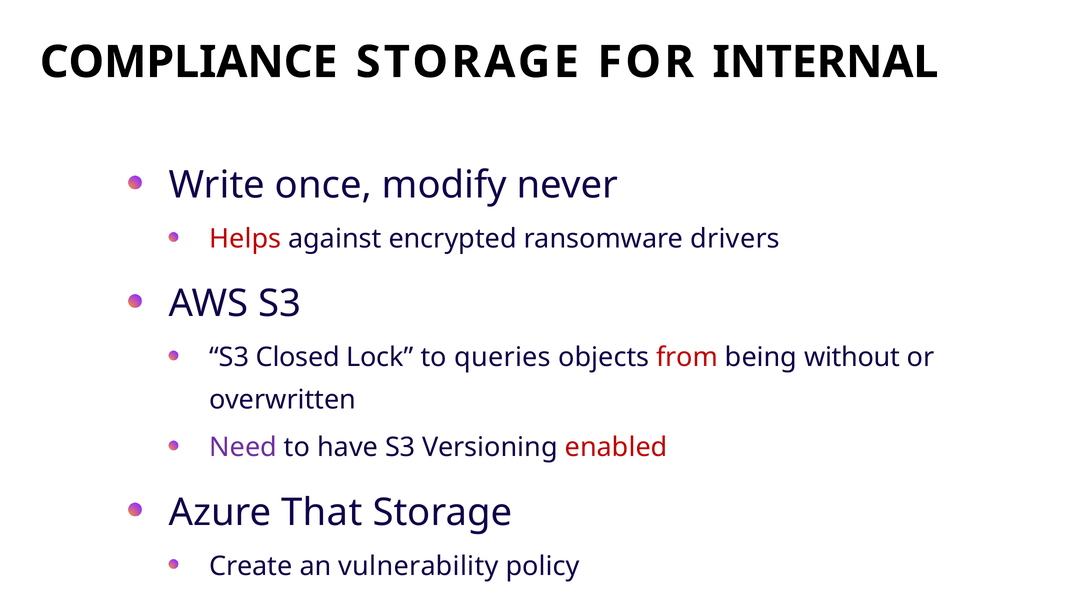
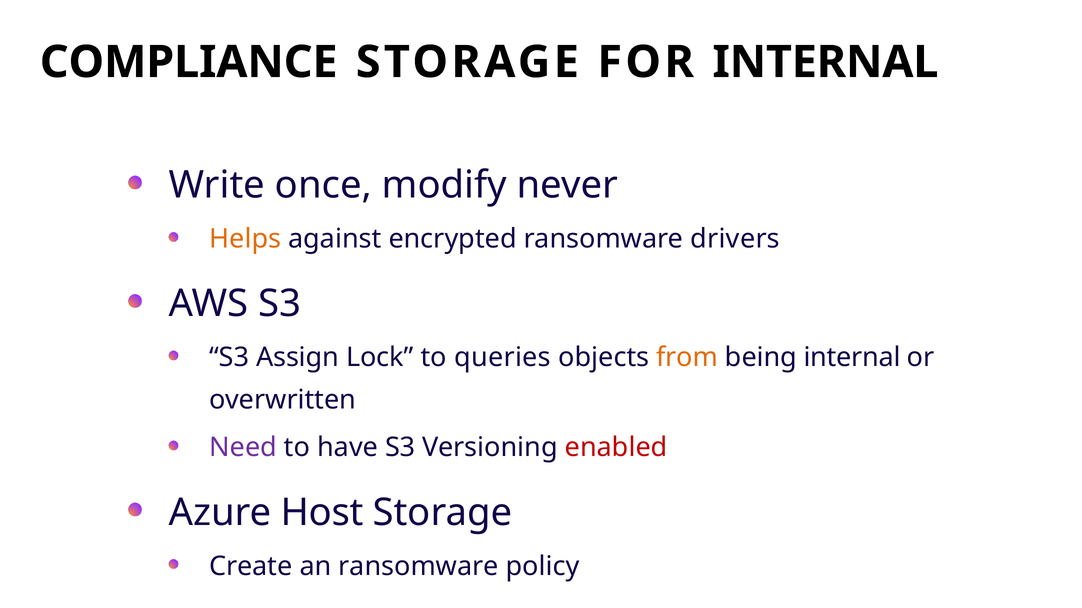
Helps colour: red -> orange (245, 239)
Closed: Closed -> Assign (298, 358)
from colour: red -> orange (687, 358)
being without: without -> internal (852, 358)
That: That -> Host (322, 513)
an vulnerability: vulnerability -> ransomware (419, 567)
